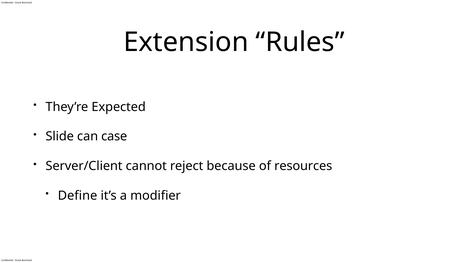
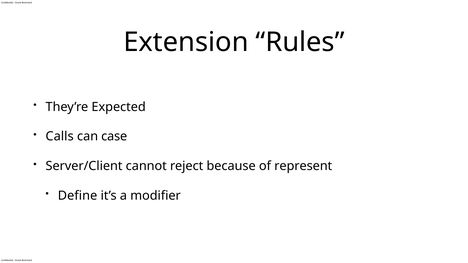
Slide: Slide -> Calls (60, 137)
resources: resources -> represent (303, 166)
